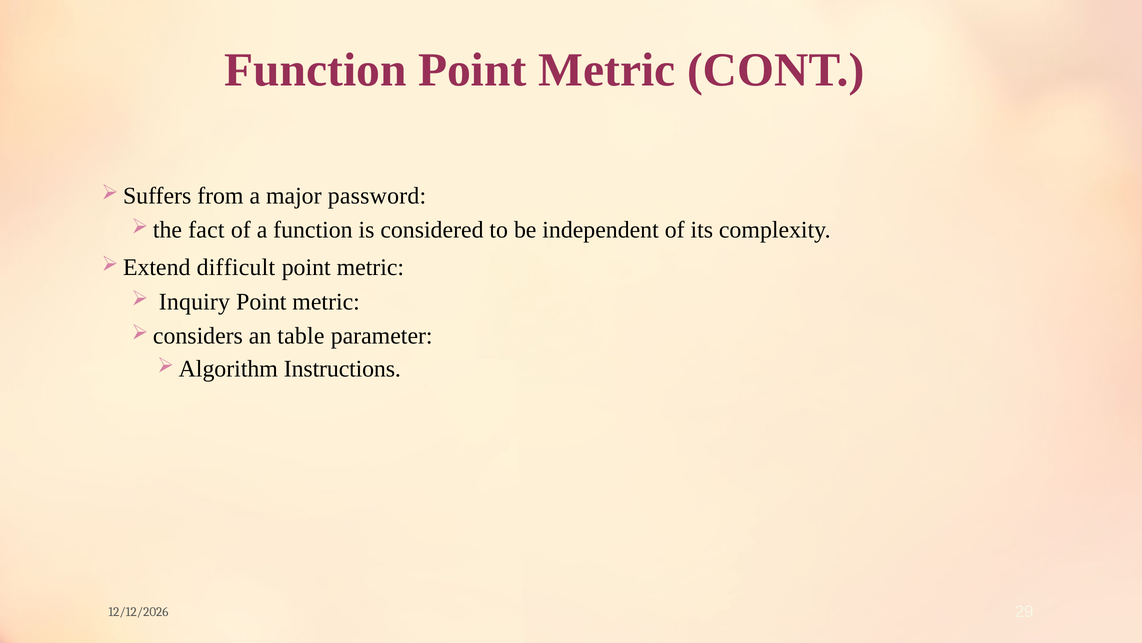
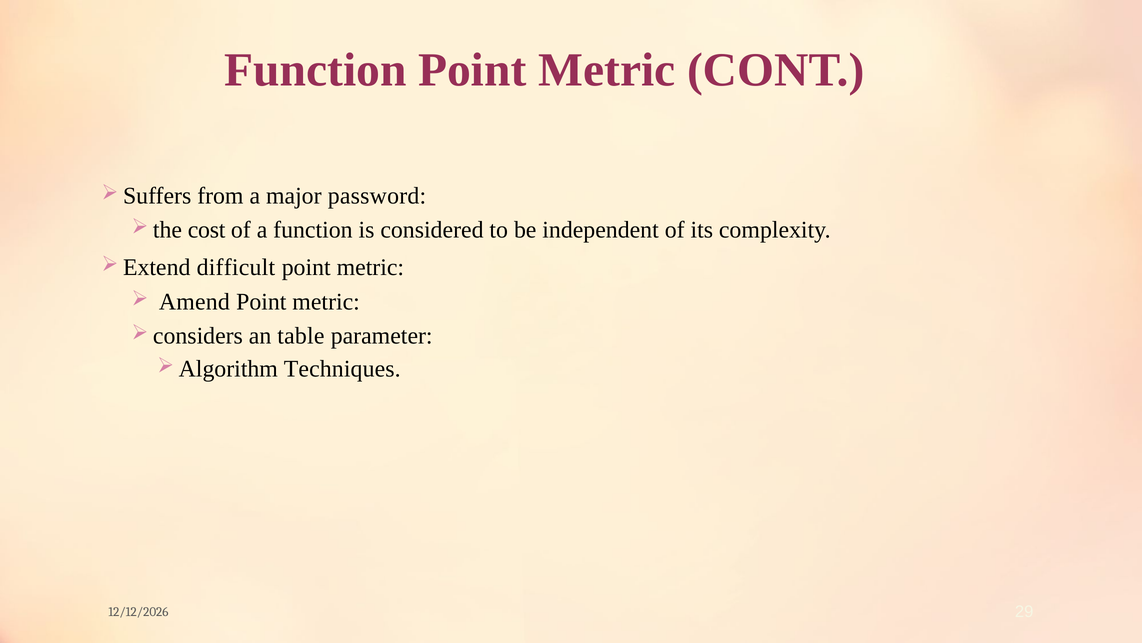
fact: fact -> cost (207, 230)
Inquiry: Inquiry -> Amend (194, 302)
Instructions: Instructions -> Techniques (342, 369)
